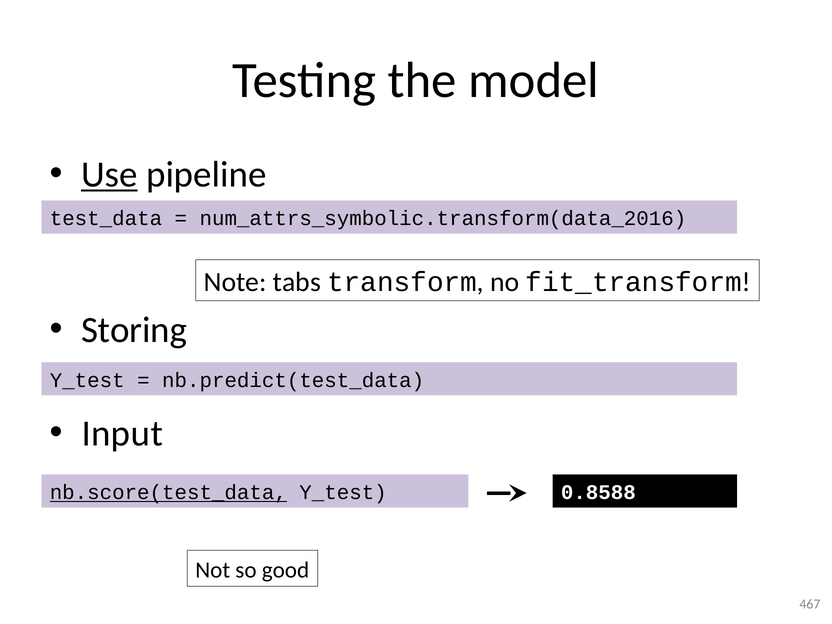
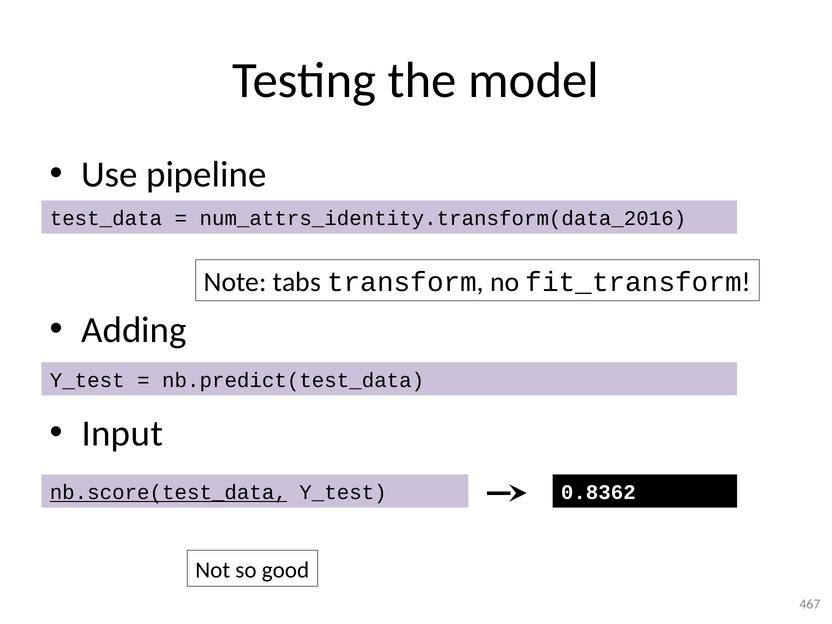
Use underline: present -> none (109, 175)
num_attrs_symbolic.transform(data_2016: num_attrs_symbolic.transform(data_2016 -> num_attrs_identity.transform(data_2016 (443, 219)
Storing: Storing -> Adding (134, 330)
0.8588: 0.8588 -> 0.8362 (598, 492)
